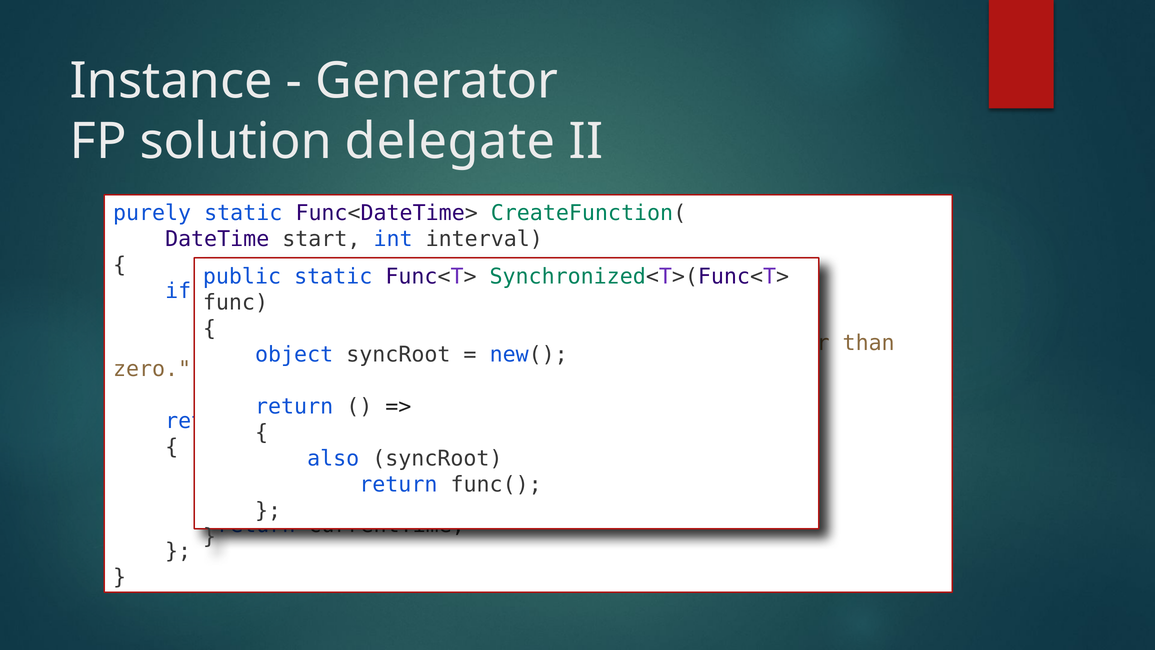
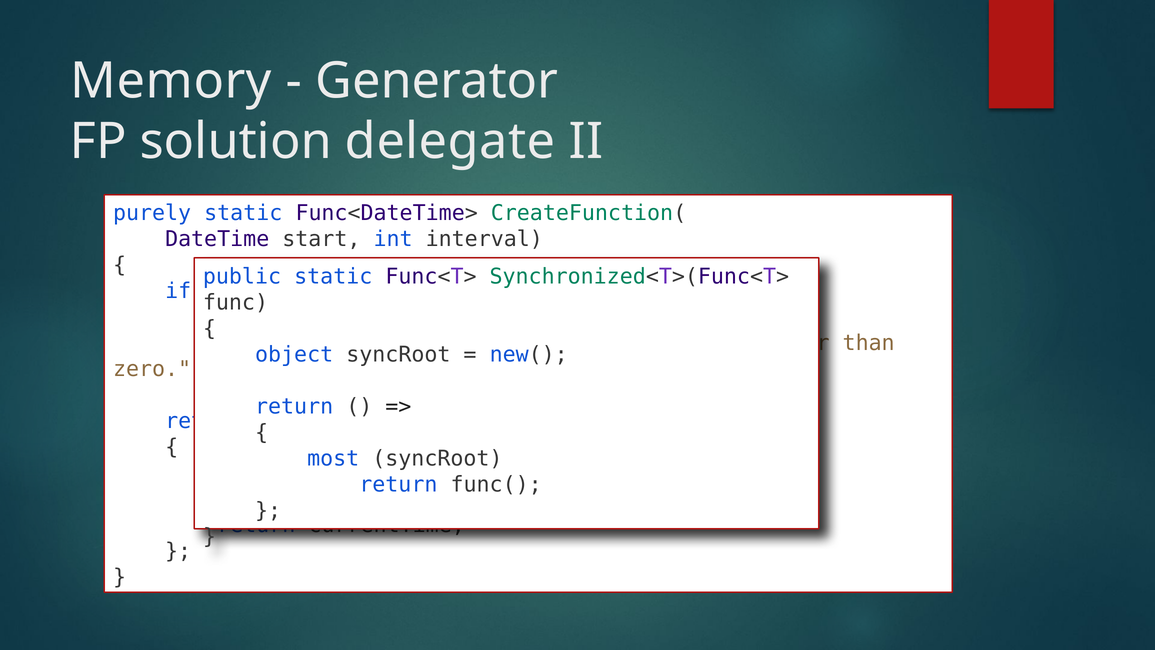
Instance: Instance -> Memory (171, 81)
also: also -> most (333, 458)
